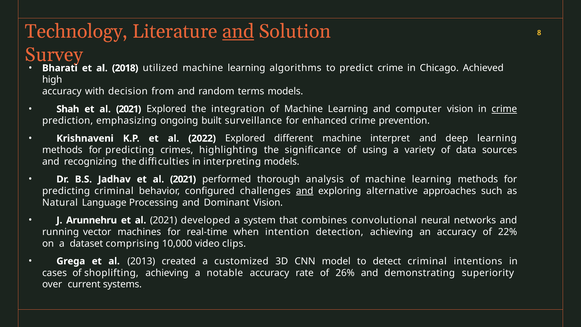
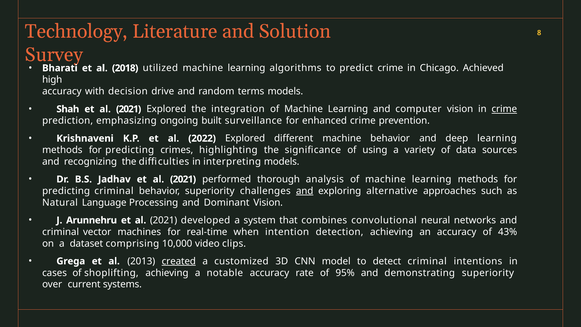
and underline: present -> none (238, 32)
from: from -> drive (163, 91)
machine interpret: interpret -> behavior (390, 138)
behavior configured: configured -> superiority (210, 191)
running: running -> criminal (61, 232)
22%: 22% -> 43% (508, 232)
created underline: none -> present (179, 261)
26%: 26% -> 95% (345, 273)
